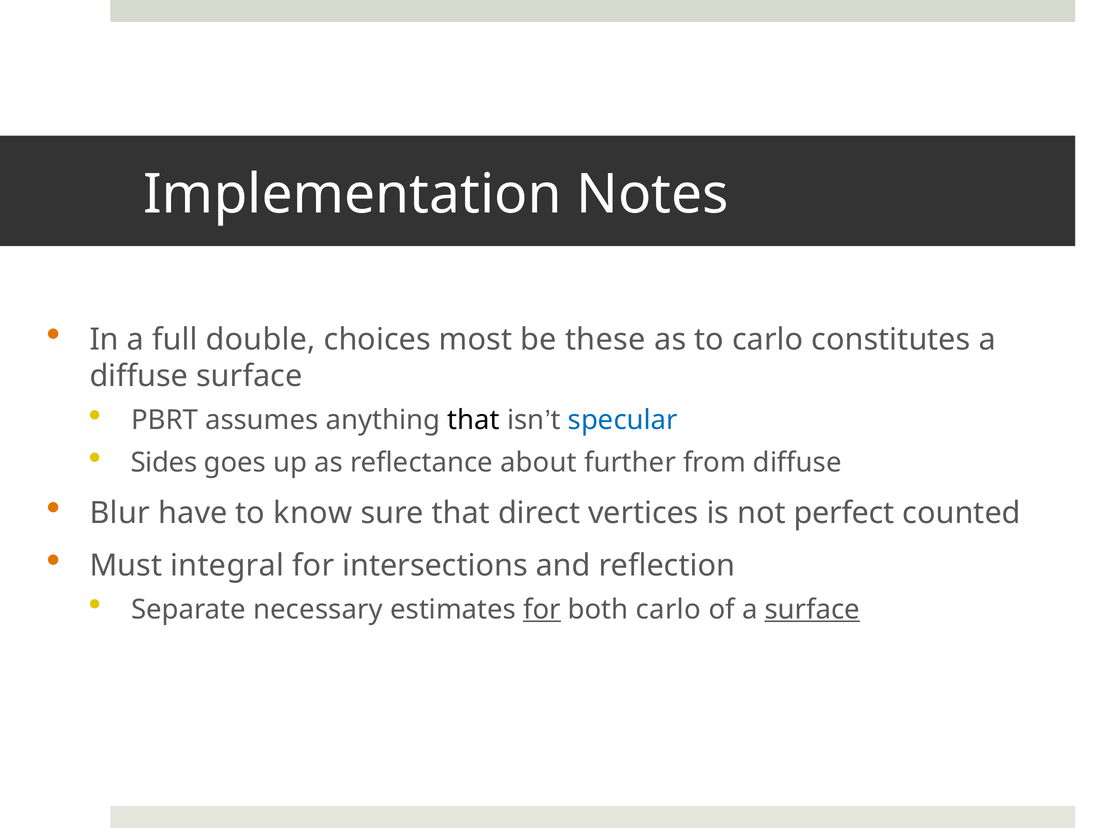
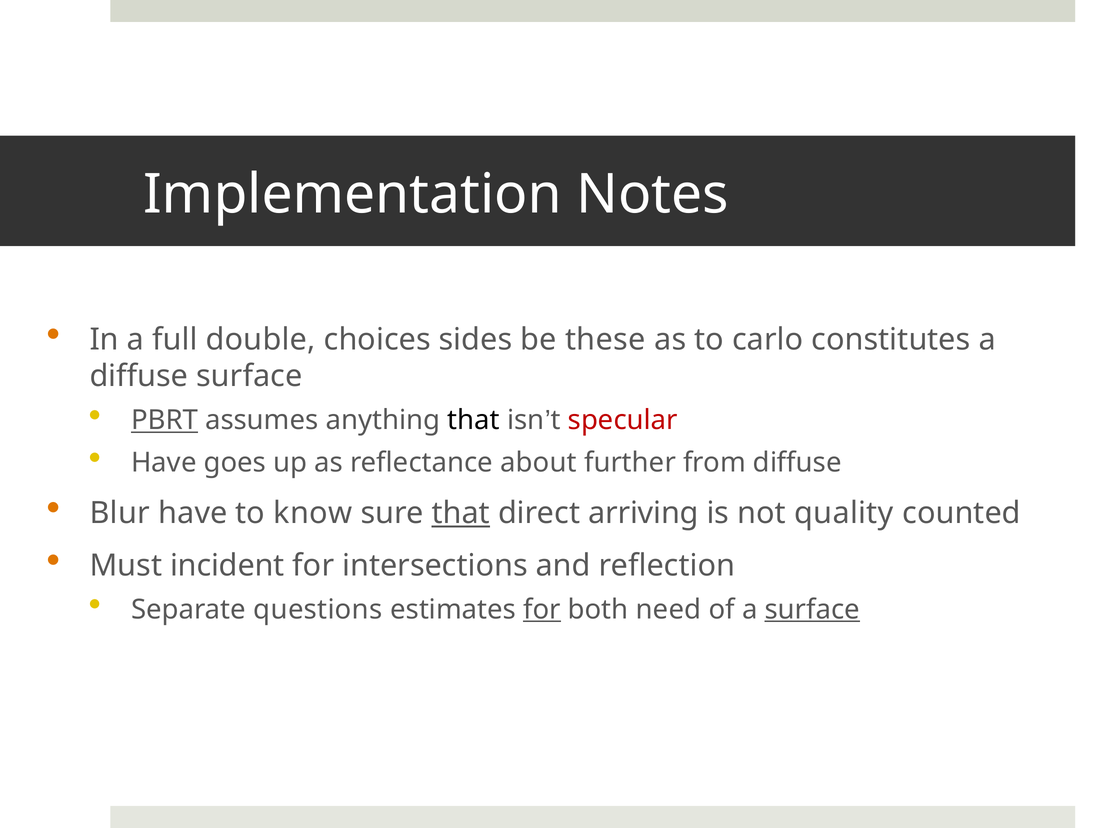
most: most -> sides (475, 339)
PBRT underline: none -> present (165, 420)
specular colour: blue -> red (623, 420)
Sides: Sides -> Have (164, 462)
that underline: none -> present (461, 513)
vertices: vertices -> arriving (643, 513)
perfect: perfect -> quality (844, 513)
integral: integral -> incident (227, 565)
necessary: necessary -> questions (318, 609)
both carlo: carlo -> need (668, 609)
